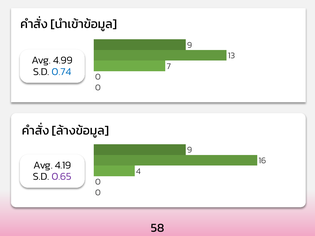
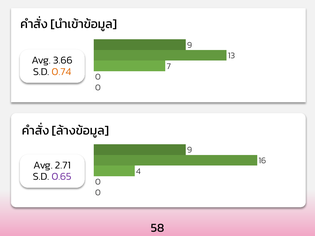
4.99: 4.99 -> 3.66 (63, 60)
0.74 colour: blue -> orange (62, 72)
4.19: 4.19 -> 2.71 (63, 165)
